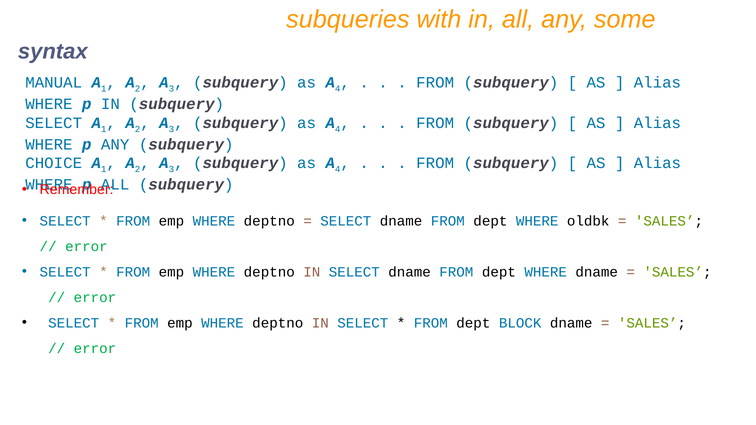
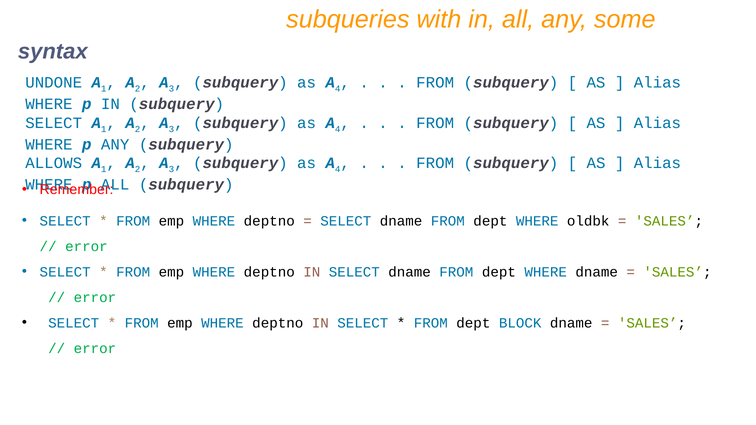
MANUAL: MANUAL -> UNDONE (54, 83)
CHOICE: CHOICE -> ALLOWS (54, 163)
